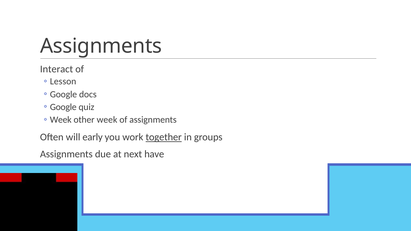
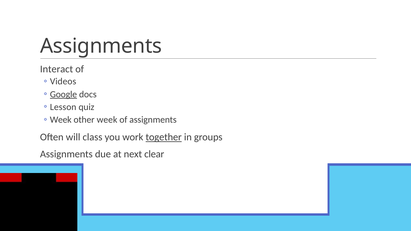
Lesson: Lesson -> Videos (63, 82)
Google underline: none -> present (63, 94)
Google: Google -> Lesson (63, 107)
early: early -> class (93, 137)
have: have -> clear (154, 154)
